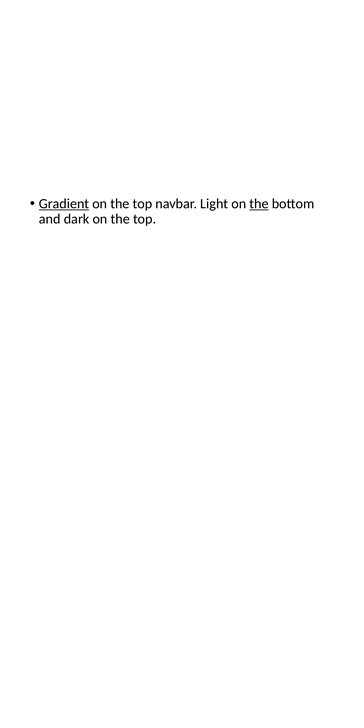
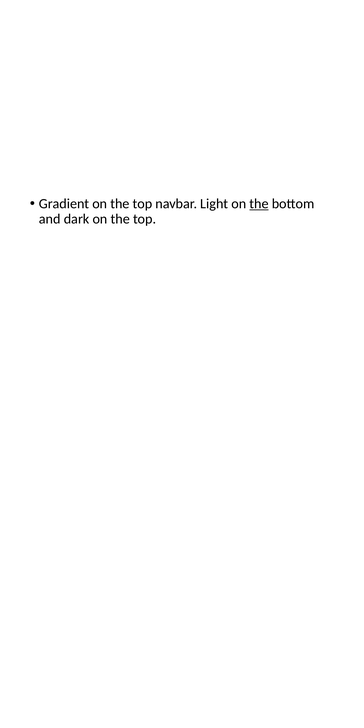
Gradient underline: present -> none (64, 204)
